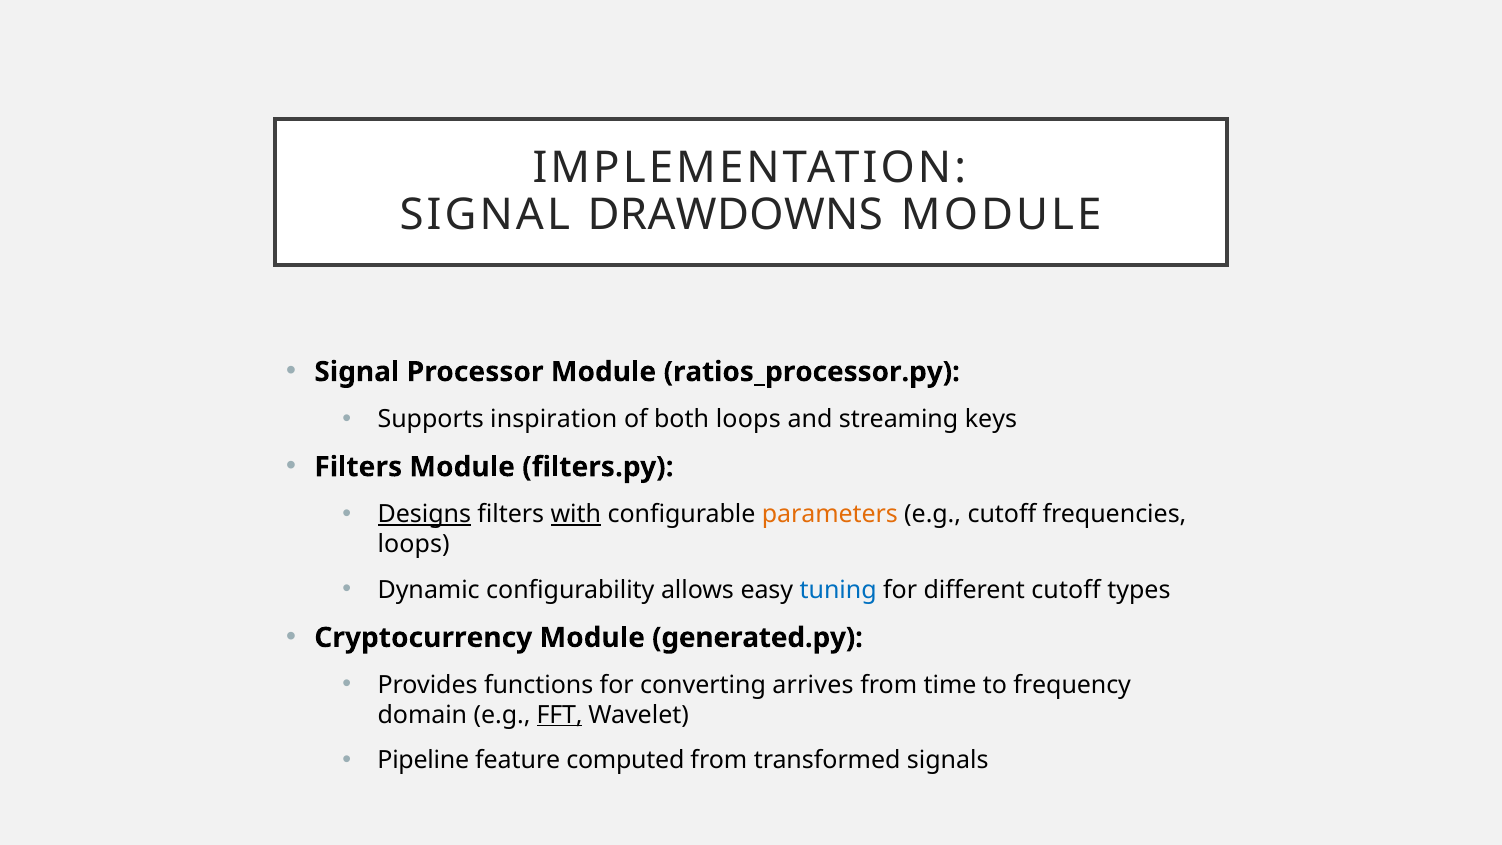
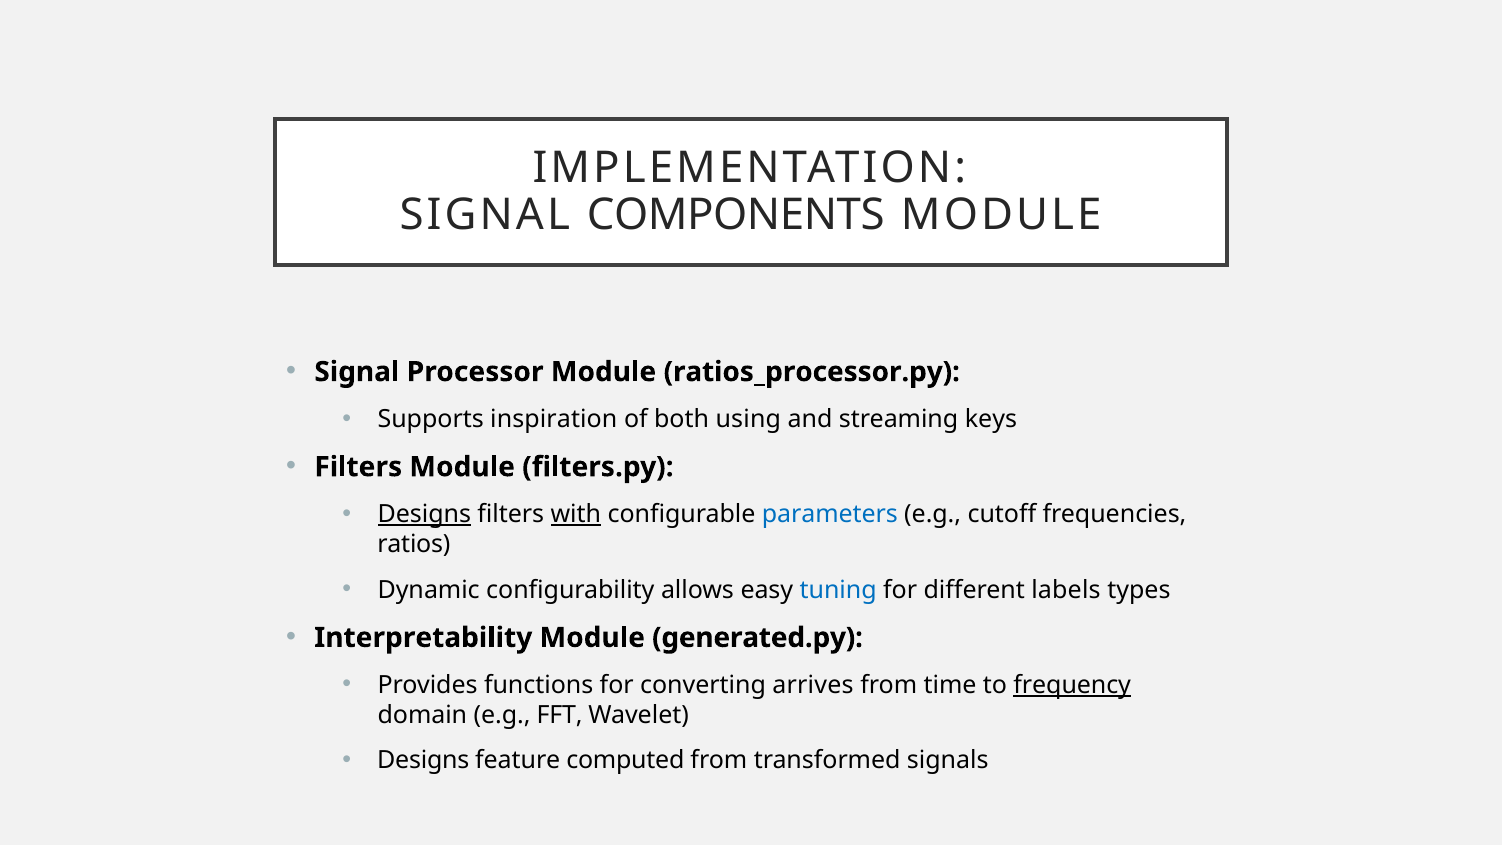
DRAWDOWNS: DRAWDOWNS -> COMPONENTS (736, 215)
both loops: loops -> using (748, 419)
parameters colour: orange -> blue (830, 514)
loops: loops -> ratios (414, 544)
different cutoff: cutoff -> labels (1066, 590)
Cryptocurrency: Cryptocurrency -> Interpretability (423, 638)
frequency underline: none -> present (1072, 685)
FFT underline: present -> none (560, 715)
Pipeline: Pipeline -> Designs (423, 761)
